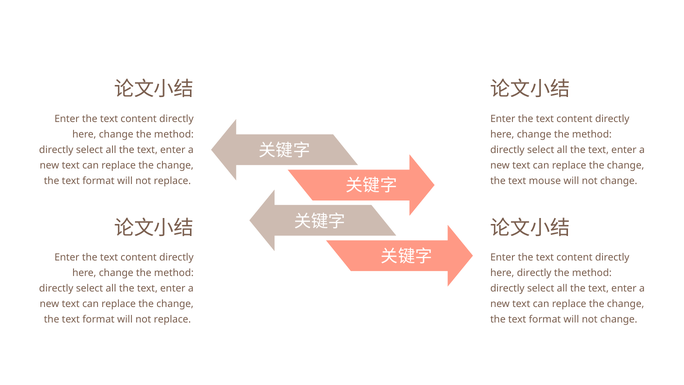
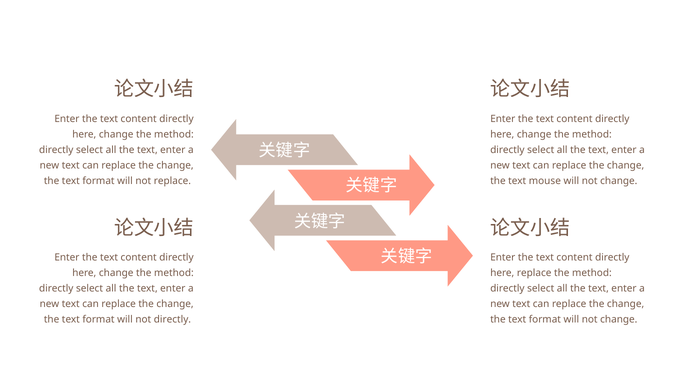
here directly: directly -> replace (534, 273)
replace: replace -> directly (172, 319)
